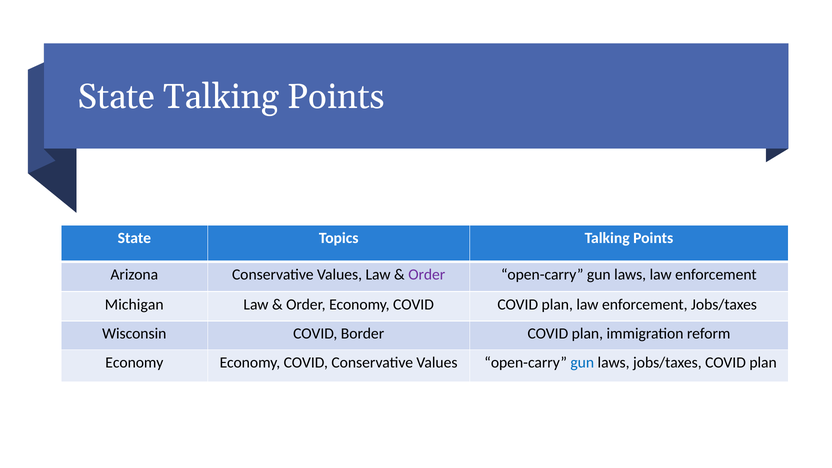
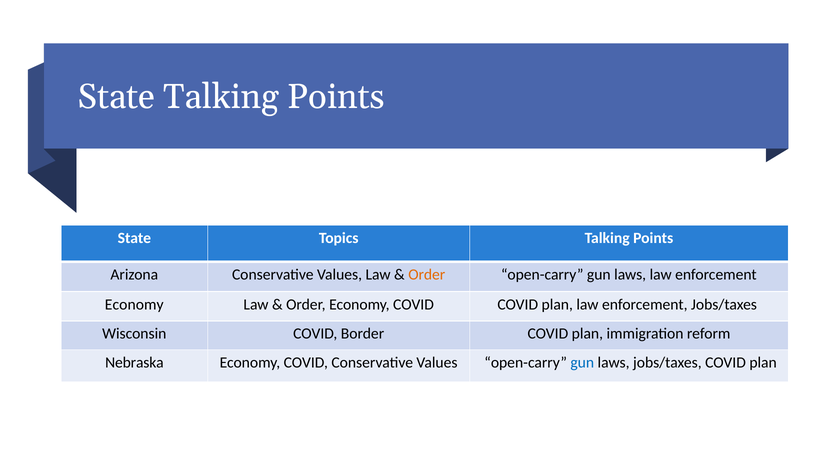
Order colour: purple -> orange (427, 275)
Michigan: Michigan -> Economy (134, 304)
Economy: Economy -> Nebraska (134, 362)
